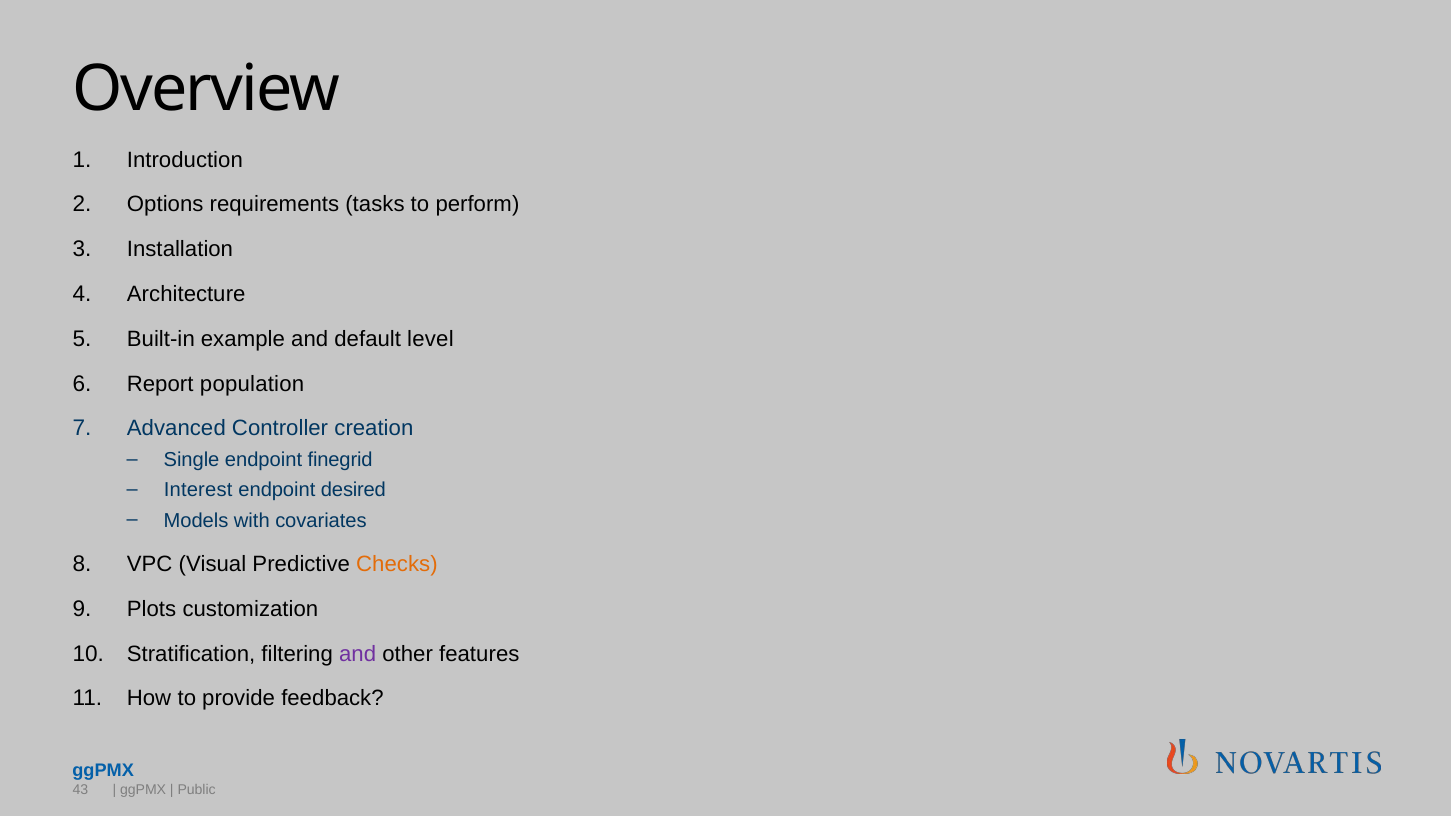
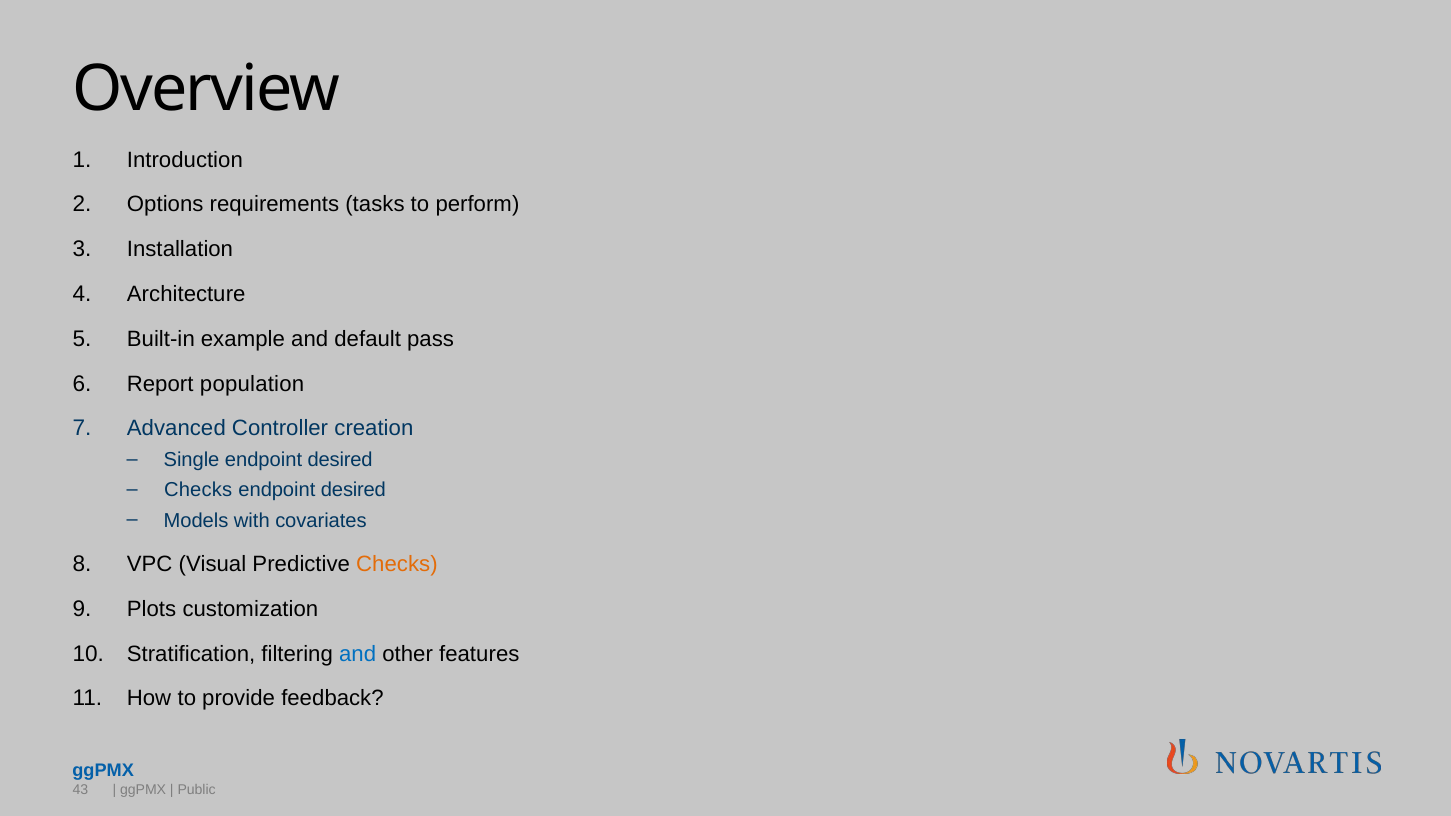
level: level -> pass (431, 339)
Single endpoint finegrid: finegrid -> desired (340, 460)
Interest: Interest -> Checks (198, 490)
and colour: purple -> blue (358, 654)
